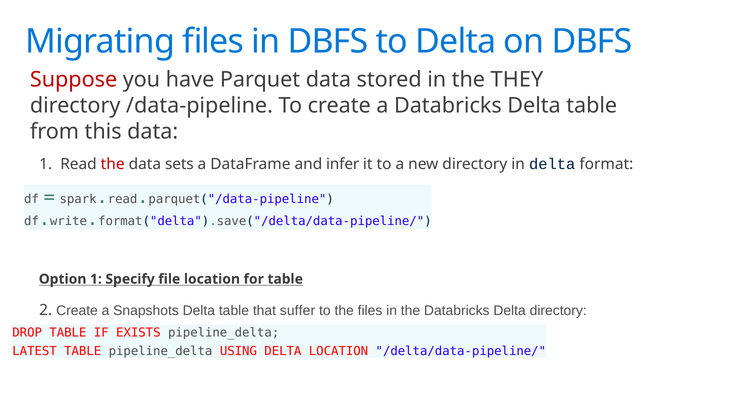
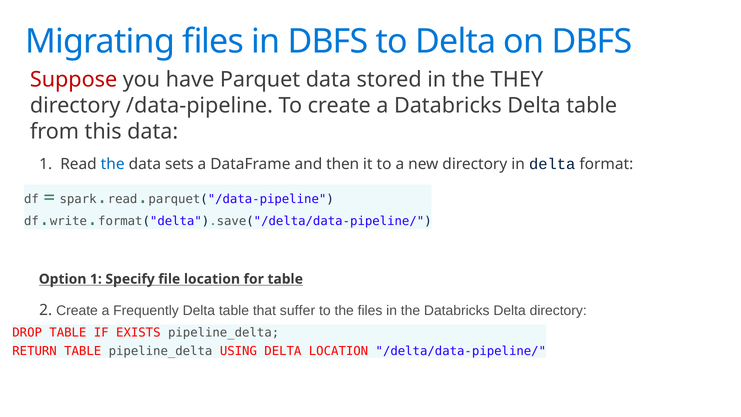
the colour: red -> blue (113, 164)
infer: infer -> then (343, 164)
Snapshots: Snapshots -> Frequently (146, 311)
LATEST: LATEST -> RETURN (35, 351)
